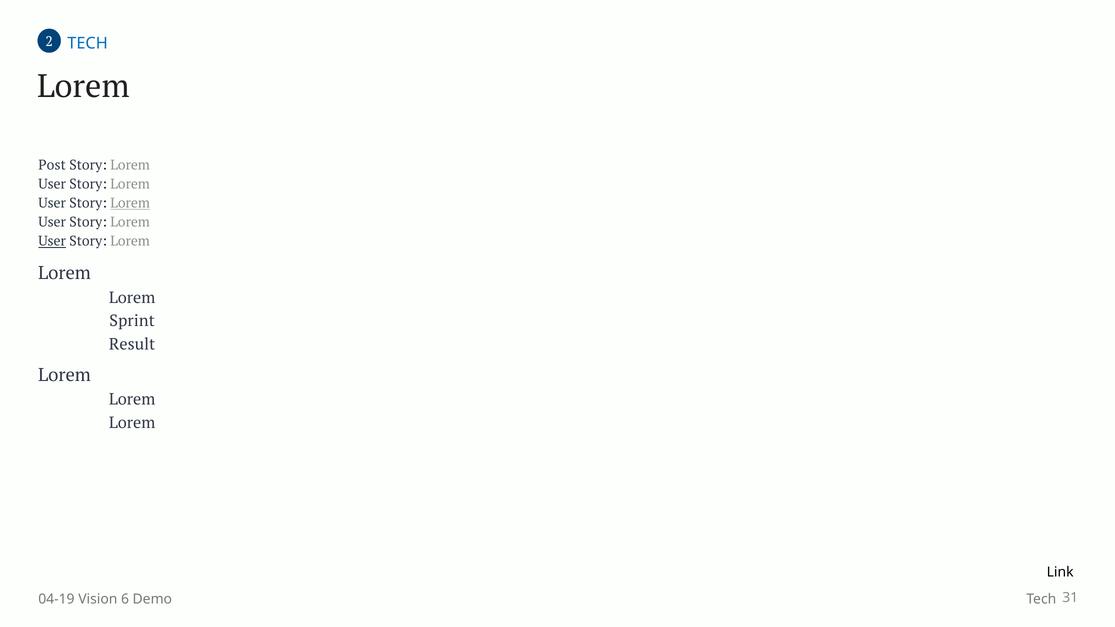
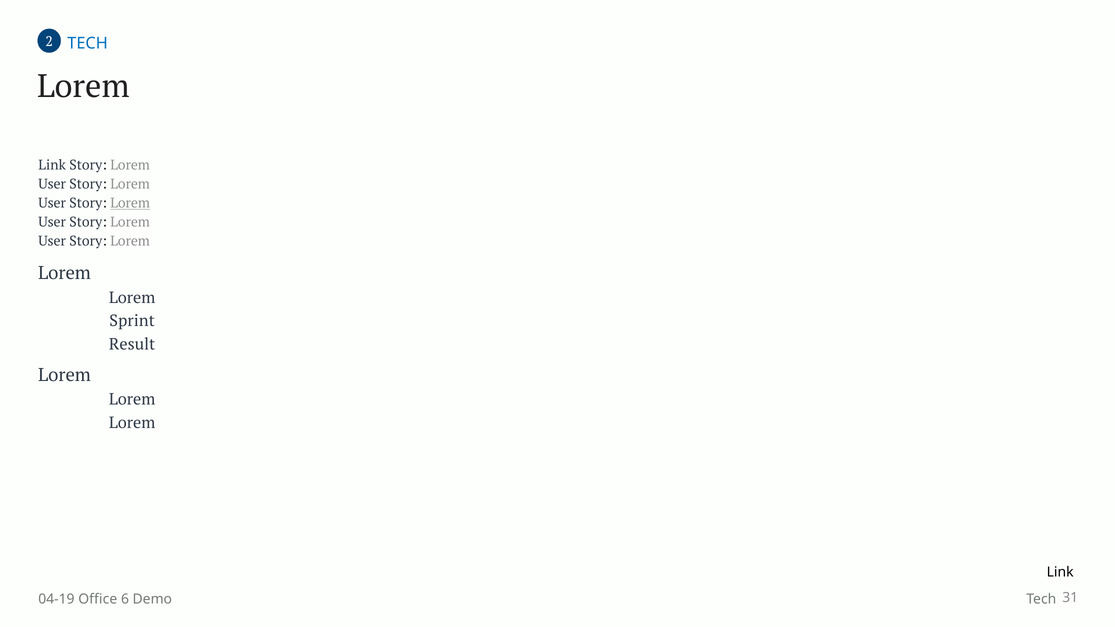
Post: Post -> Link (52, 165)
User underline: present -> none (52, 241)
Vision: Vision -> Office (98, 600)
